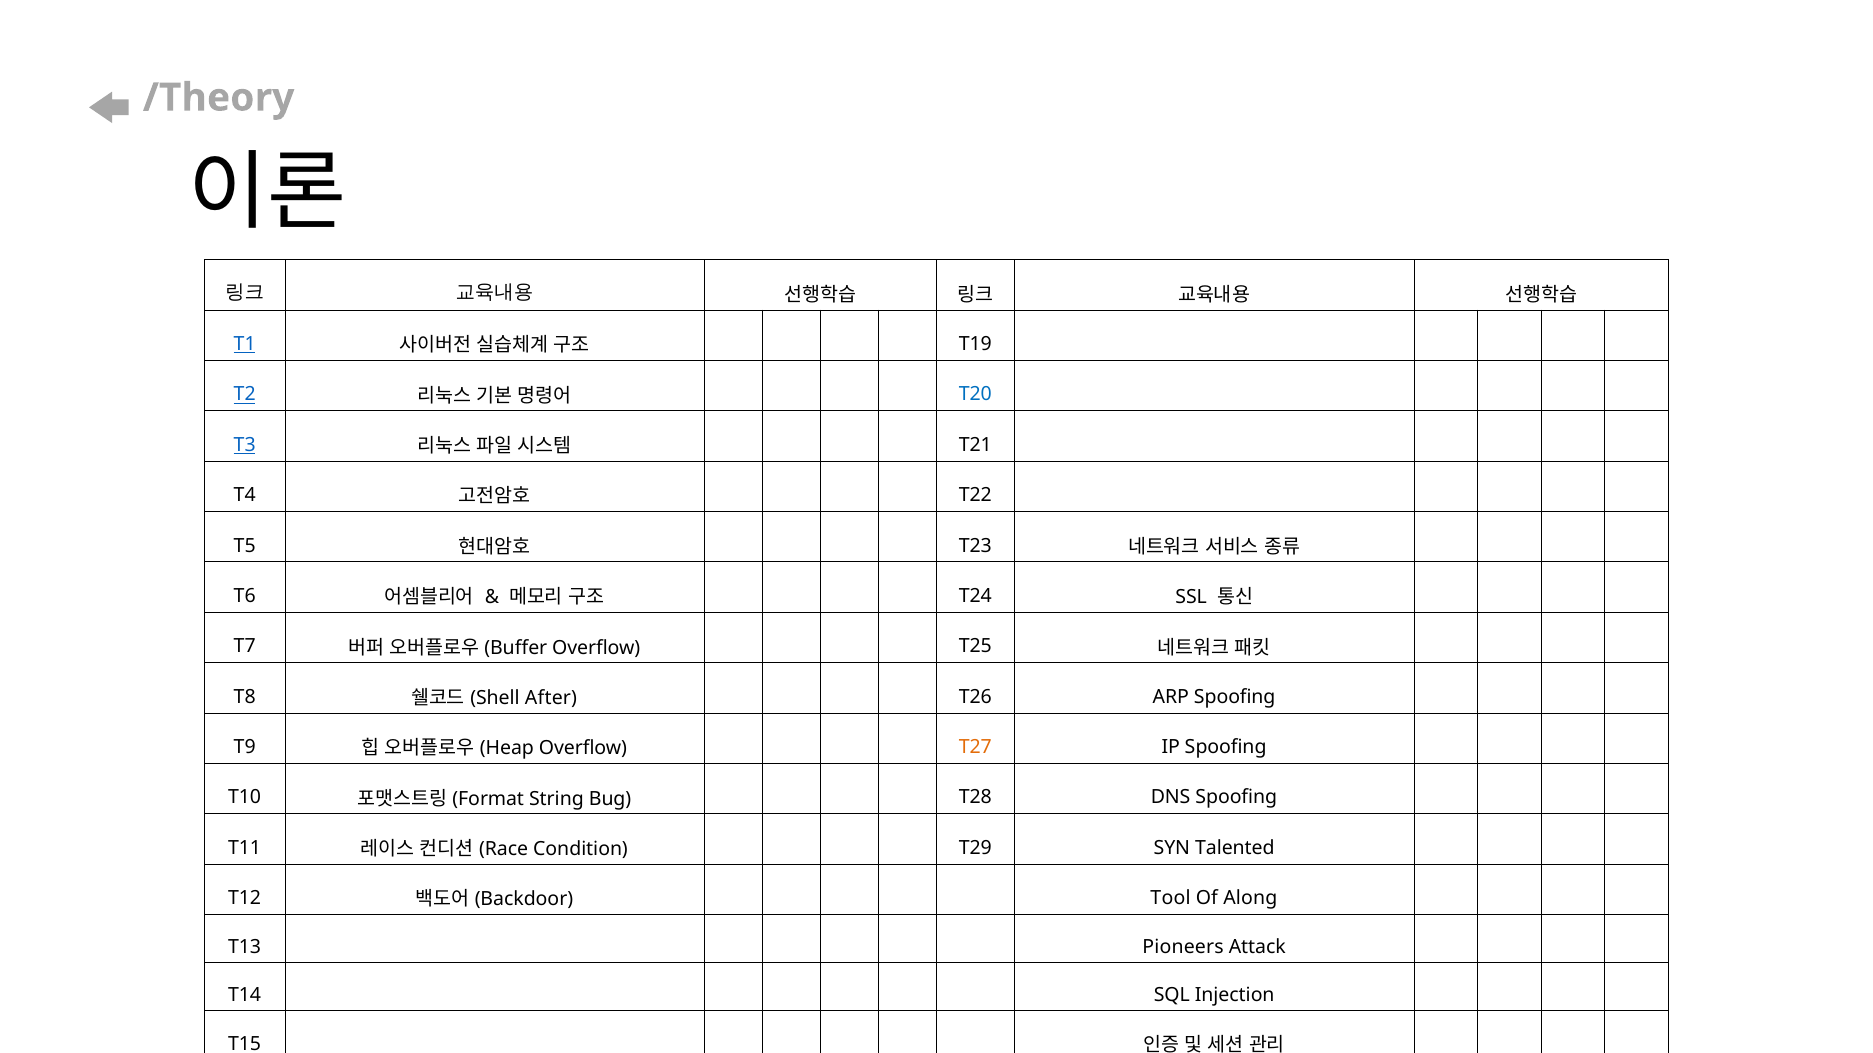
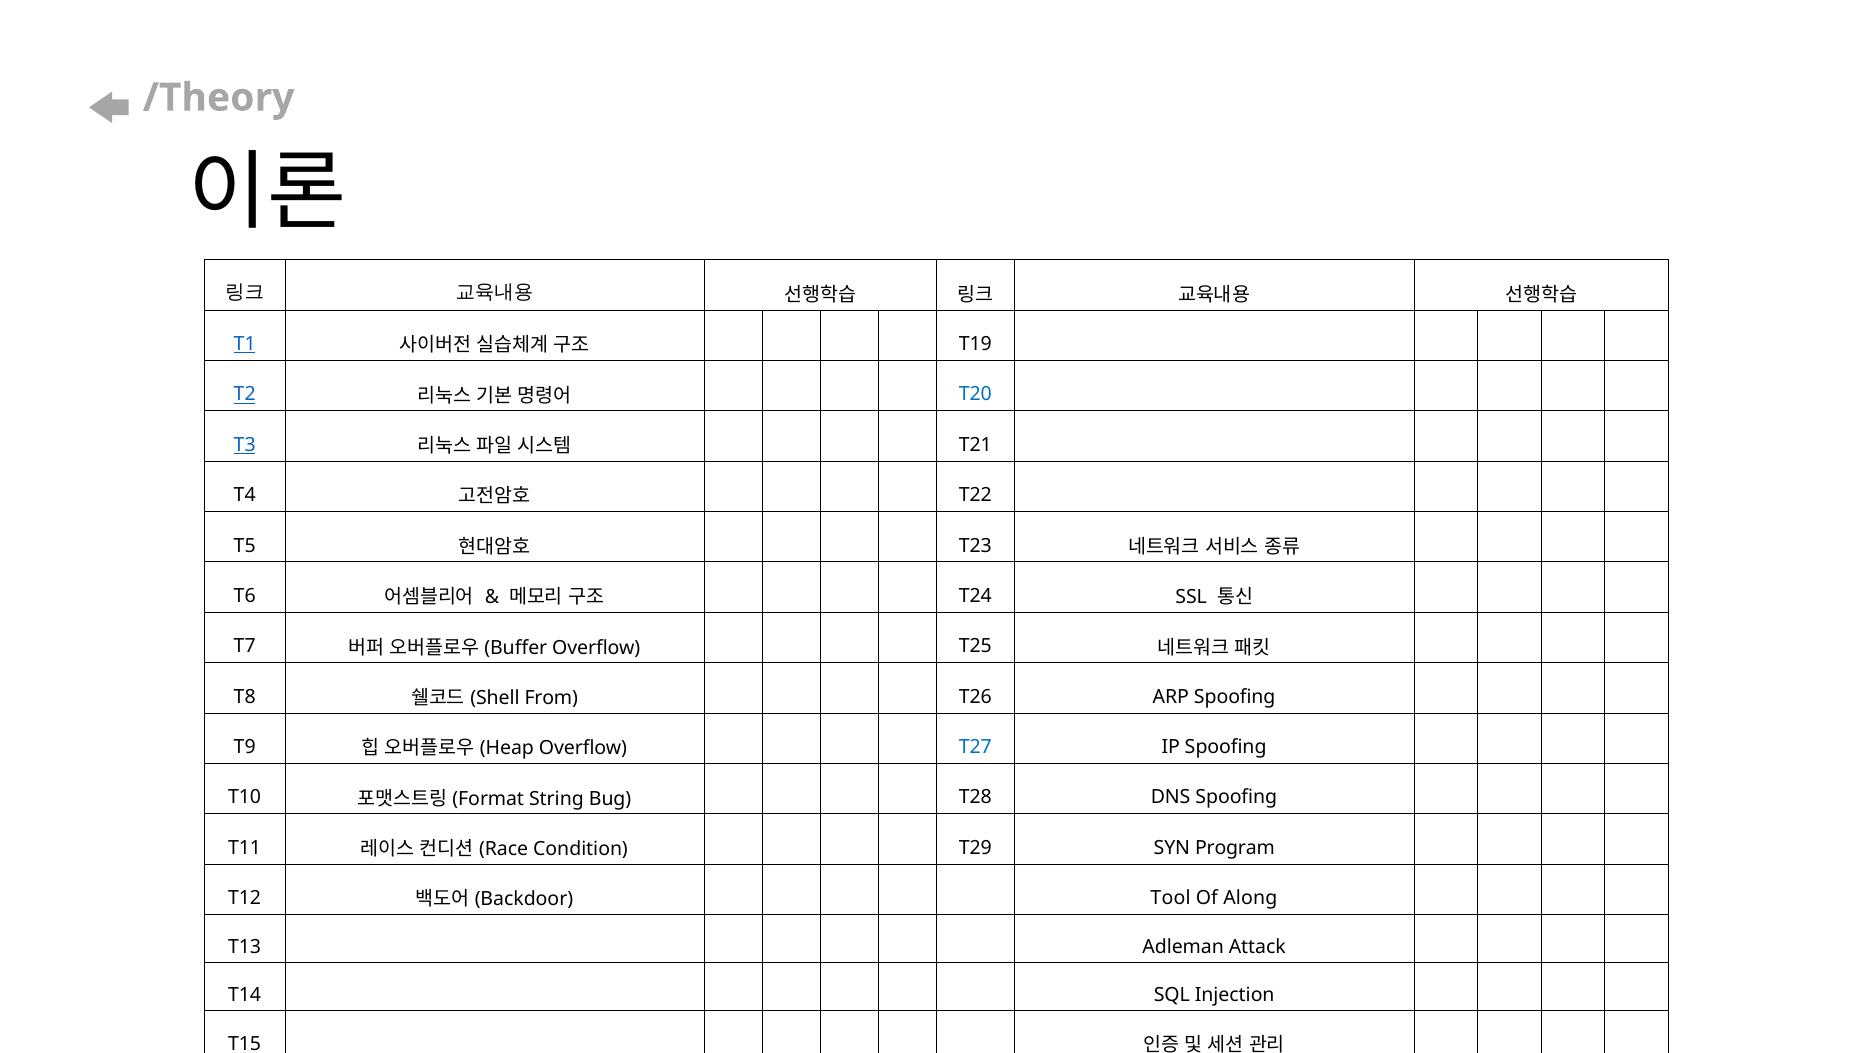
After: After -> From (551, 698)
T27 colour: orange -> blue (975, 747)
Talented: Talented -> Program (1235, 848)
Pioneers: Pioneers -> Adleman (1183, 948)
